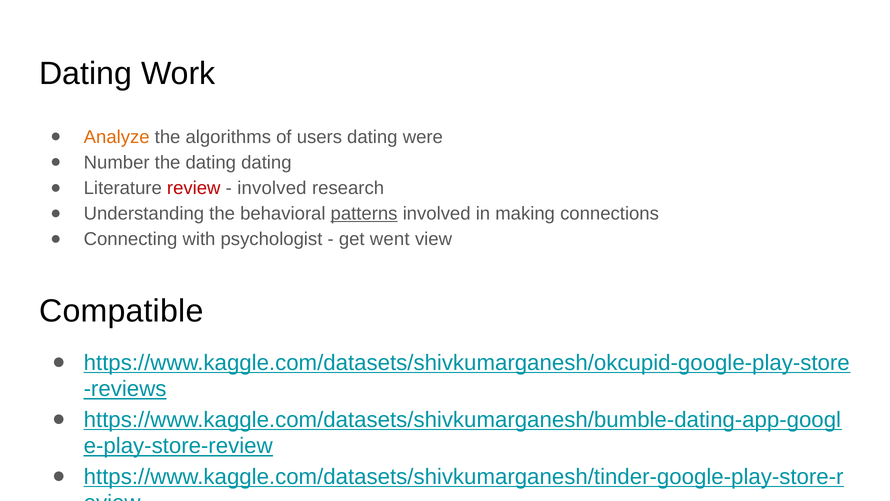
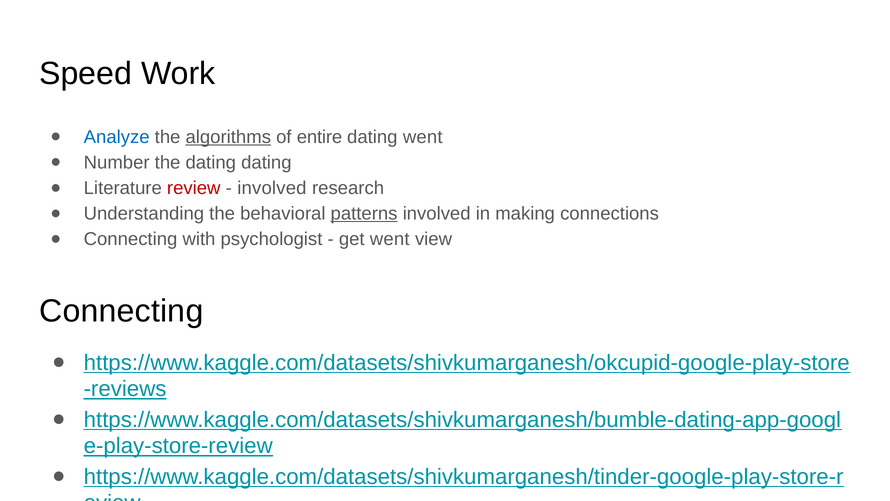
Dating: Dating -> Speed (86, 74)
Analyze colour: orange -> blue (117, 137)
algorithms underline: none -> present (228, 137)
users: users -> entire (319, 137)
dating were: were -> went (423, 137)
Compatible: Compatible -> Connecting (121, 311)
